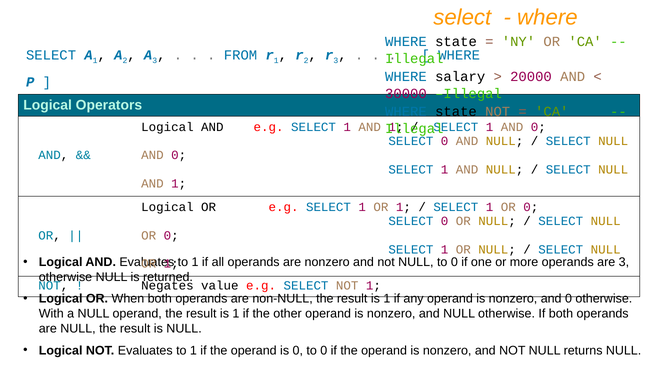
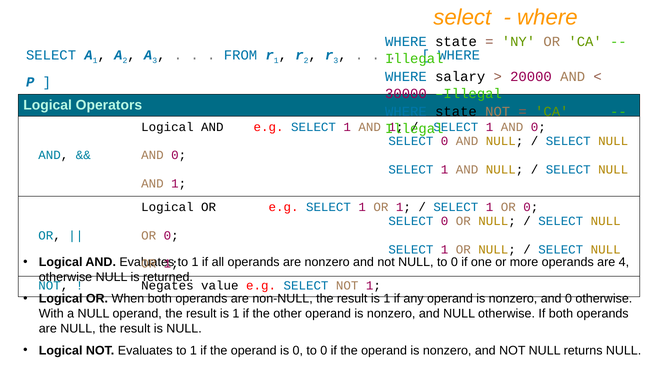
are 3: 3 -> 4 (624, 262)
